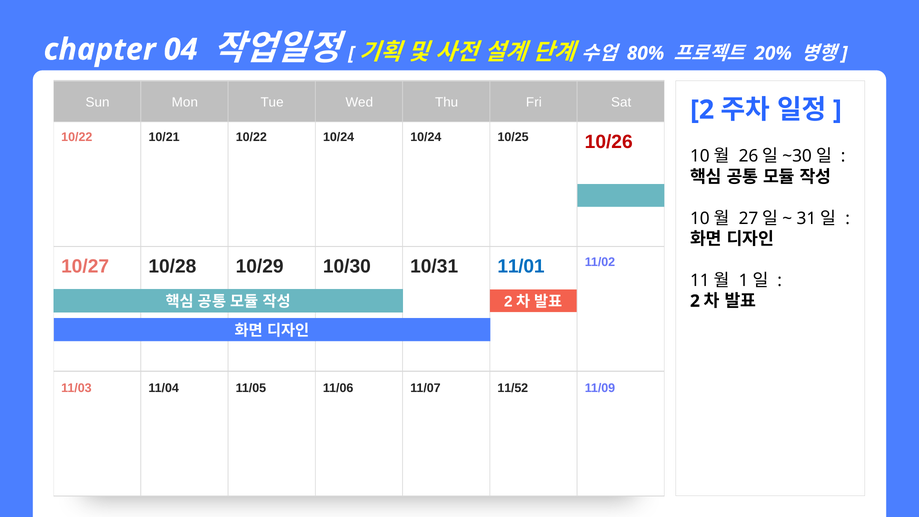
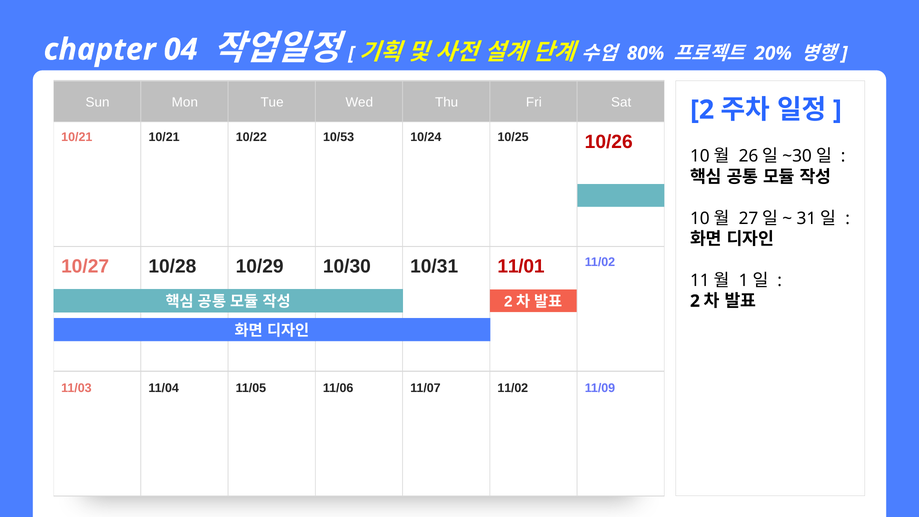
10/22: 10/22 -> 10/21 (77, 137)
10/24: 10/24 -> 10/53 (339, 137)
11/01 colour: blue -> red (521, 267)
11/07 11/52: 11/52 -> 11/02 (513, 388)
